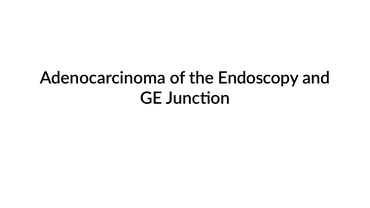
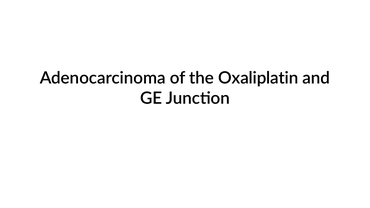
Endoscopy: Endoscopy -> Oxaliplatin (258, 78)
